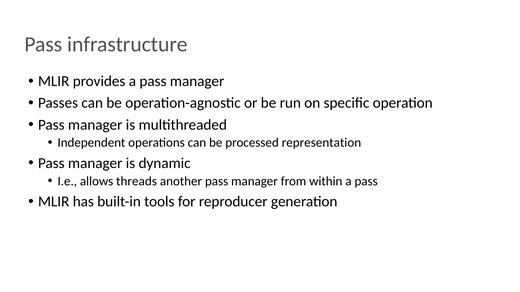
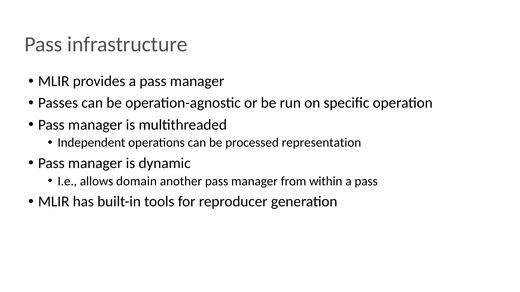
threads: threads -> domain (137, 181)
